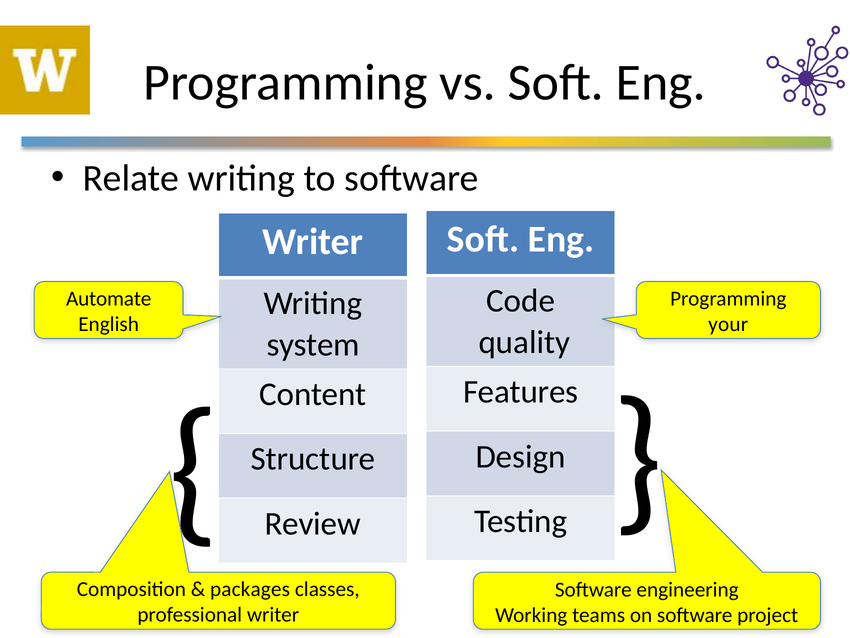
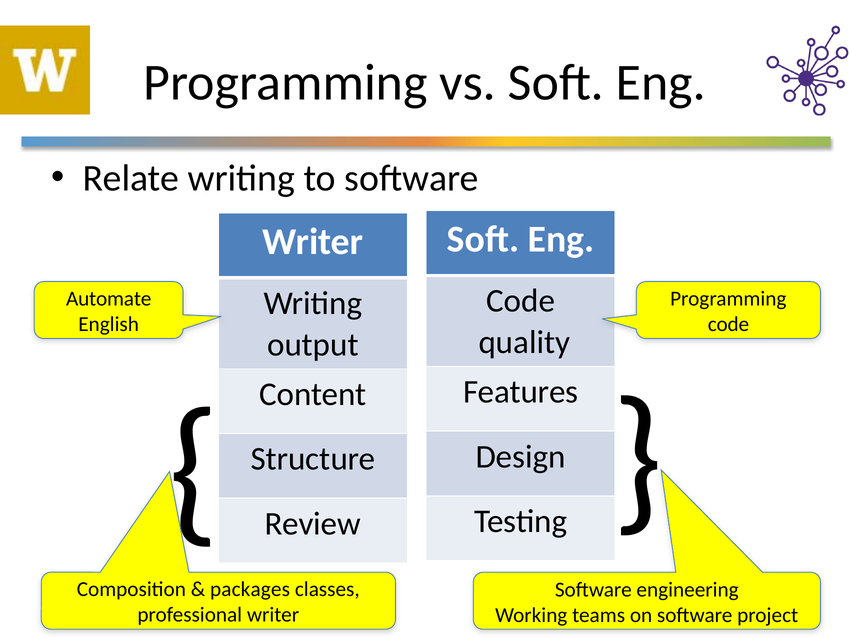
your: your -> code (728, 324)
system: system -> output (313, 344)
